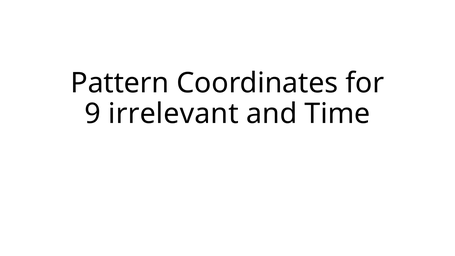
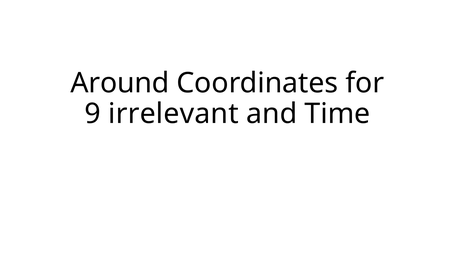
Pattern: Pattern -> Around (120, 83)
